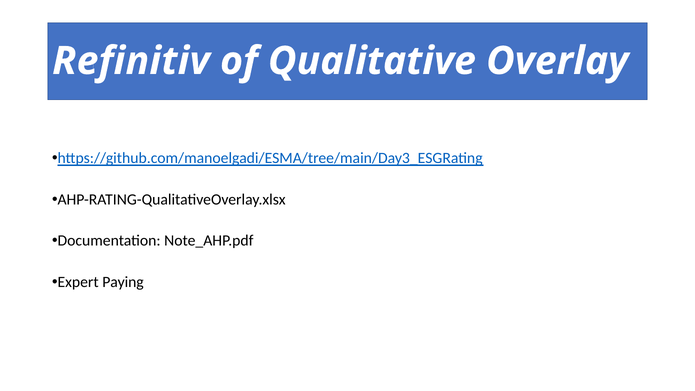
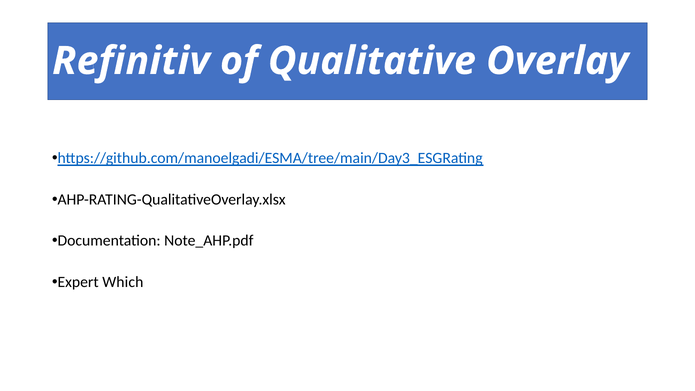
Paying: Paying -> Which (123, 282)
